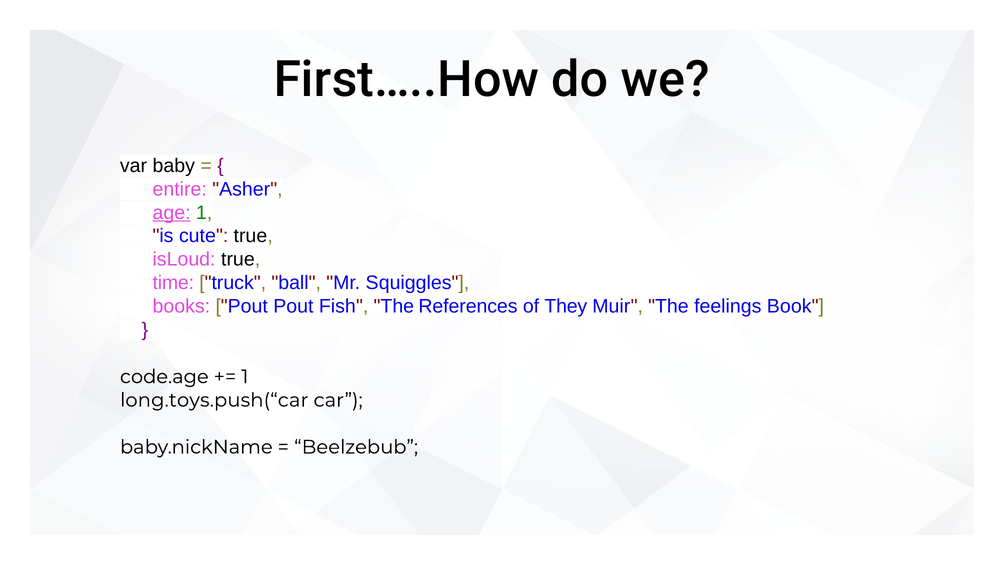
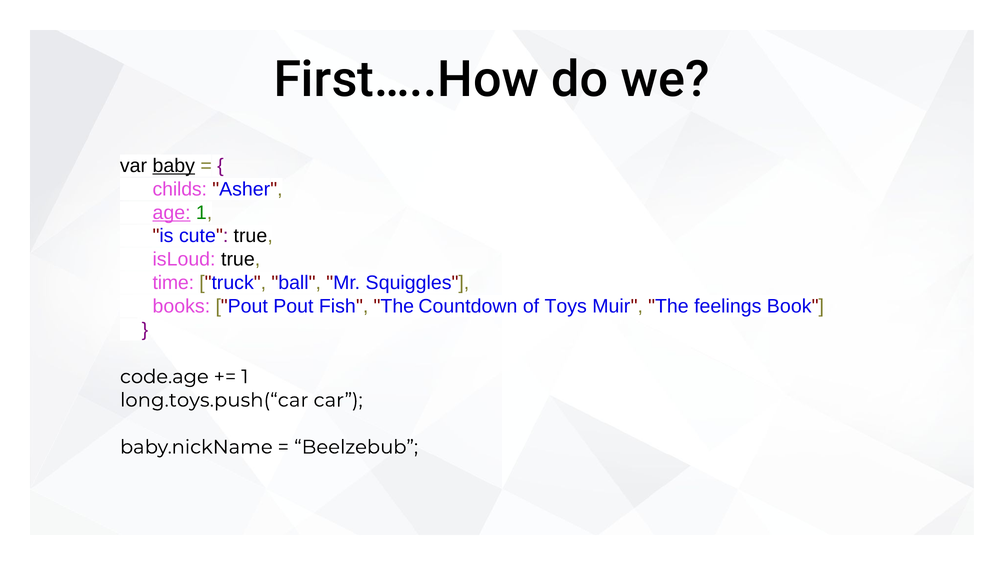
baby underline: none -> present (174, 166)
entire: entire -> childs (180, 189)
References: References -> Countdown (468, 306)
They: They -> Toys (566, 306)
